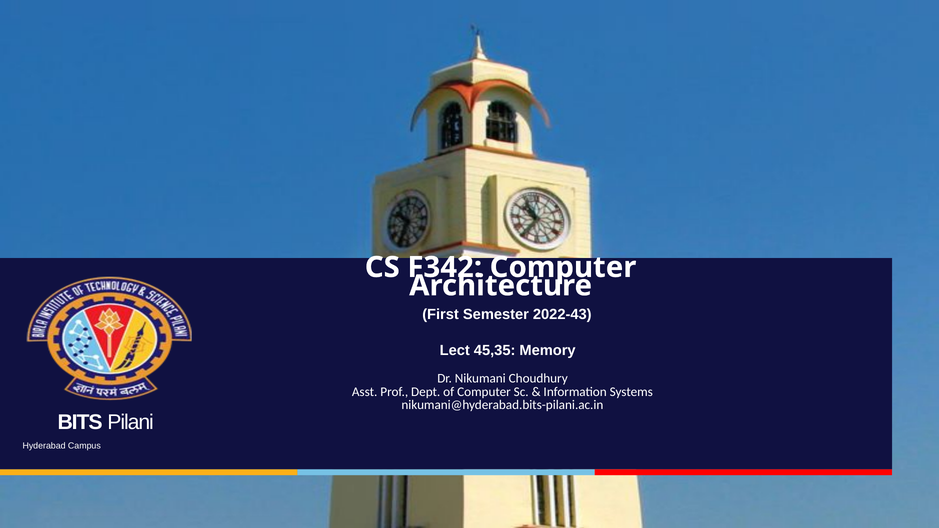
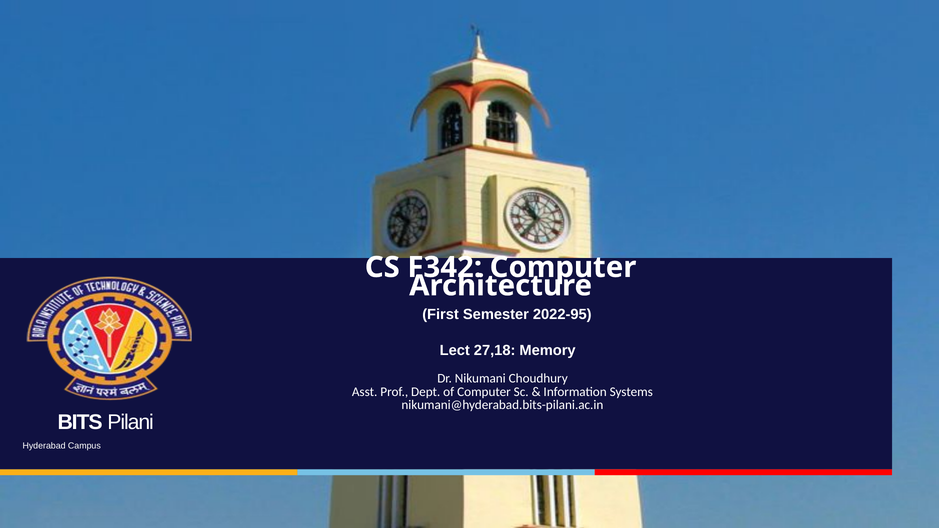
2022-43: 2022-43 -> 2022-95 (562, 314)
45,35: 45,35 -> 27,18 (495, 350)
